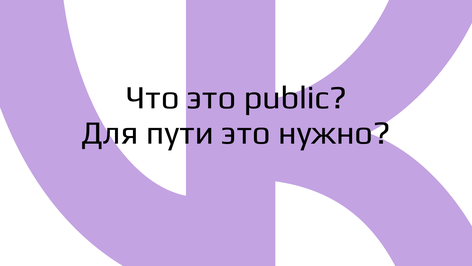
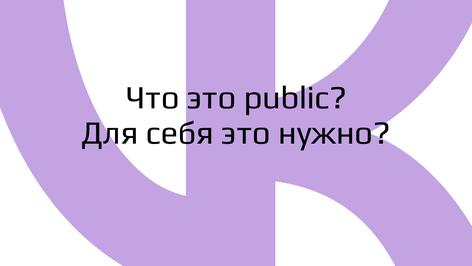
пути: пути -> себя (180, 133)
